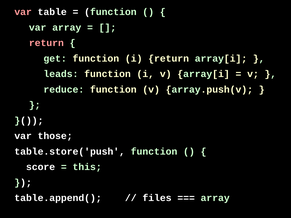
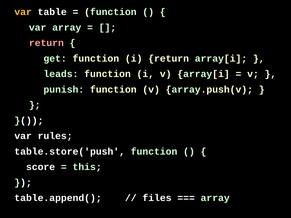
var colour: pink -> yellow (23, 12)
reduce: reduce -> punish (64, 90)
those: those -> rules (55, 136)
